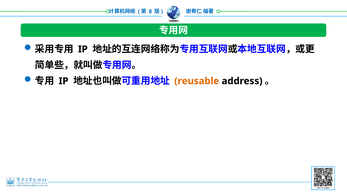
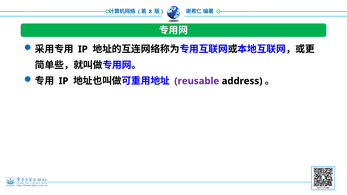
reusable colour: orange -> purple (197, 81)
